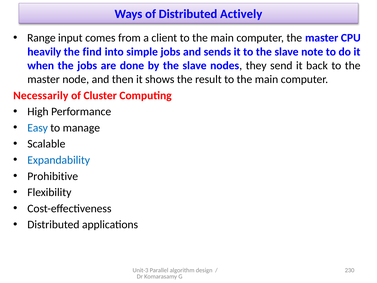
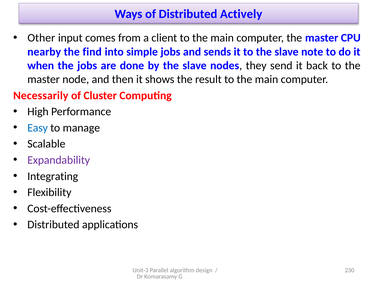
Range: Range -> Other (41, 38)
heavily: heavily -> nearby (44, 52)
Expandability colour: blue -> purple (59, 160)
Prohibitive: Prohibitive -> Integrating (53, 176)
